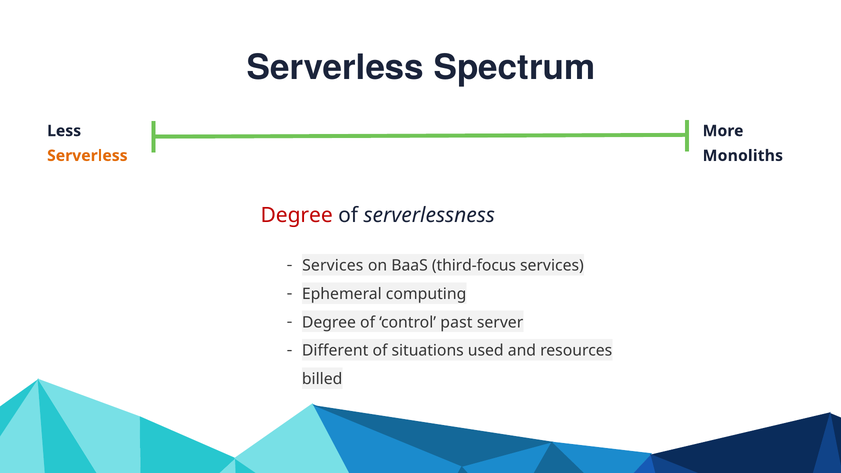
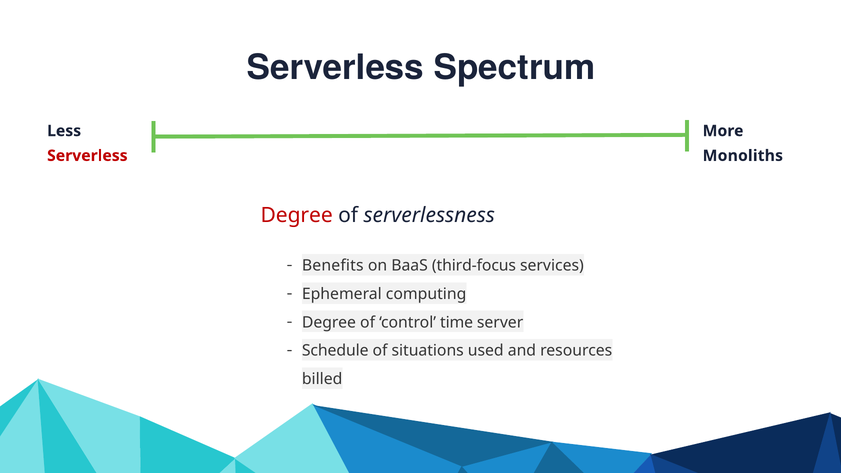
Serverless colour: orange -> red (87, 156)
Services: Services -> Benefits (333, 266)
past: past -> time (457, 322)
Different: Different -> Schedule (335, 351)
